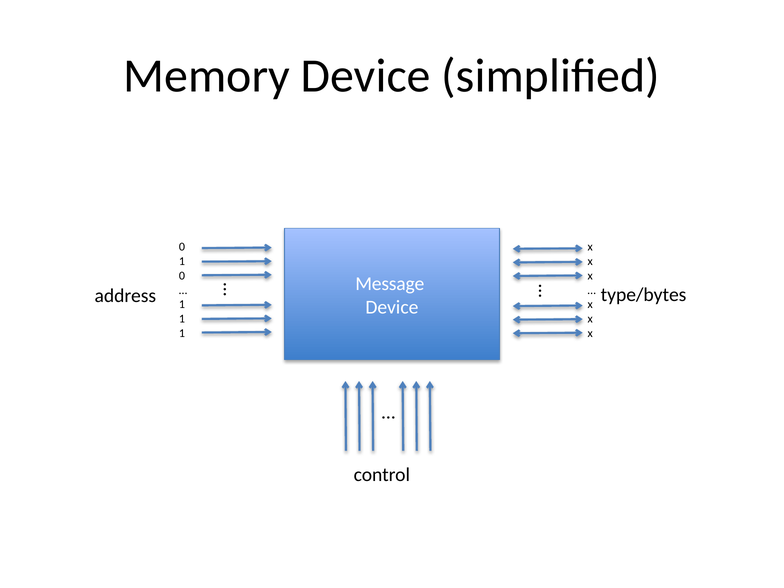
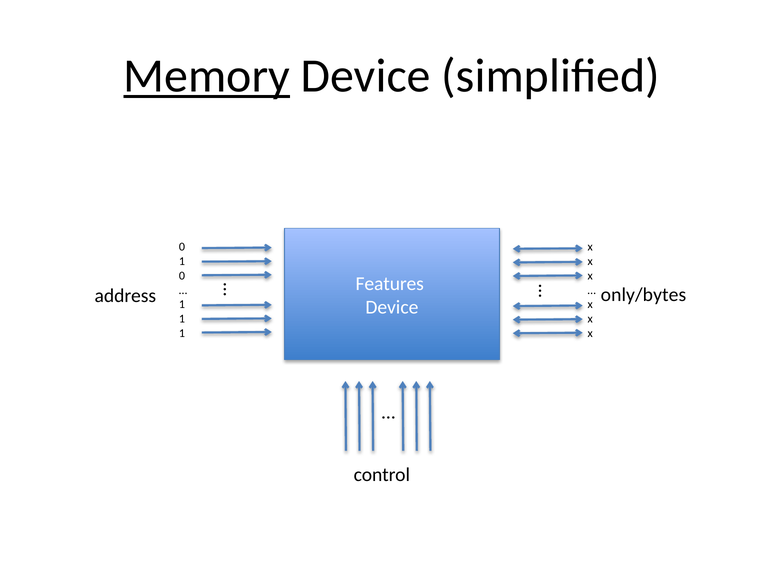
Memory underline: none -> present (207, 76)
Message: Message -> Features (390, 284)
type/bytes: type/bytes -> only/bytes (643, 295)
